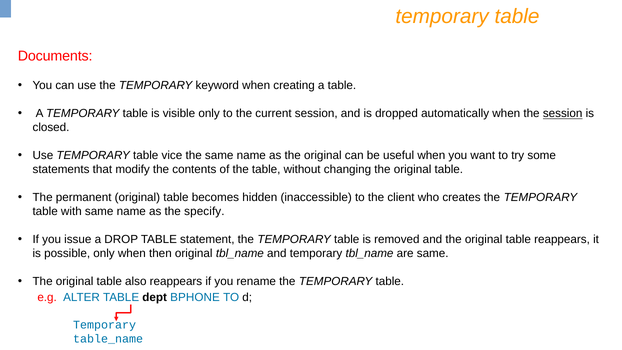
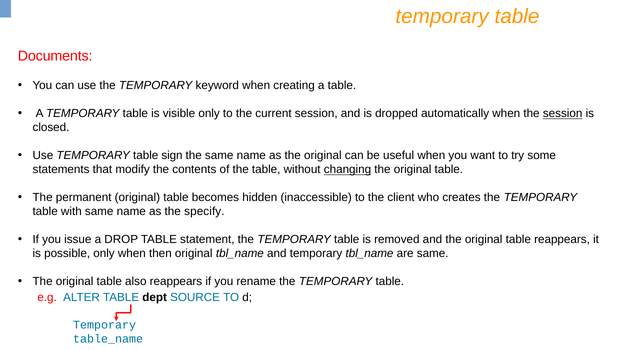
vice: vice -> sign (172, 156)
changing underline: none -> present (347, 170)
BPHONE: BPHONE -> SOURCE (195, 297)
